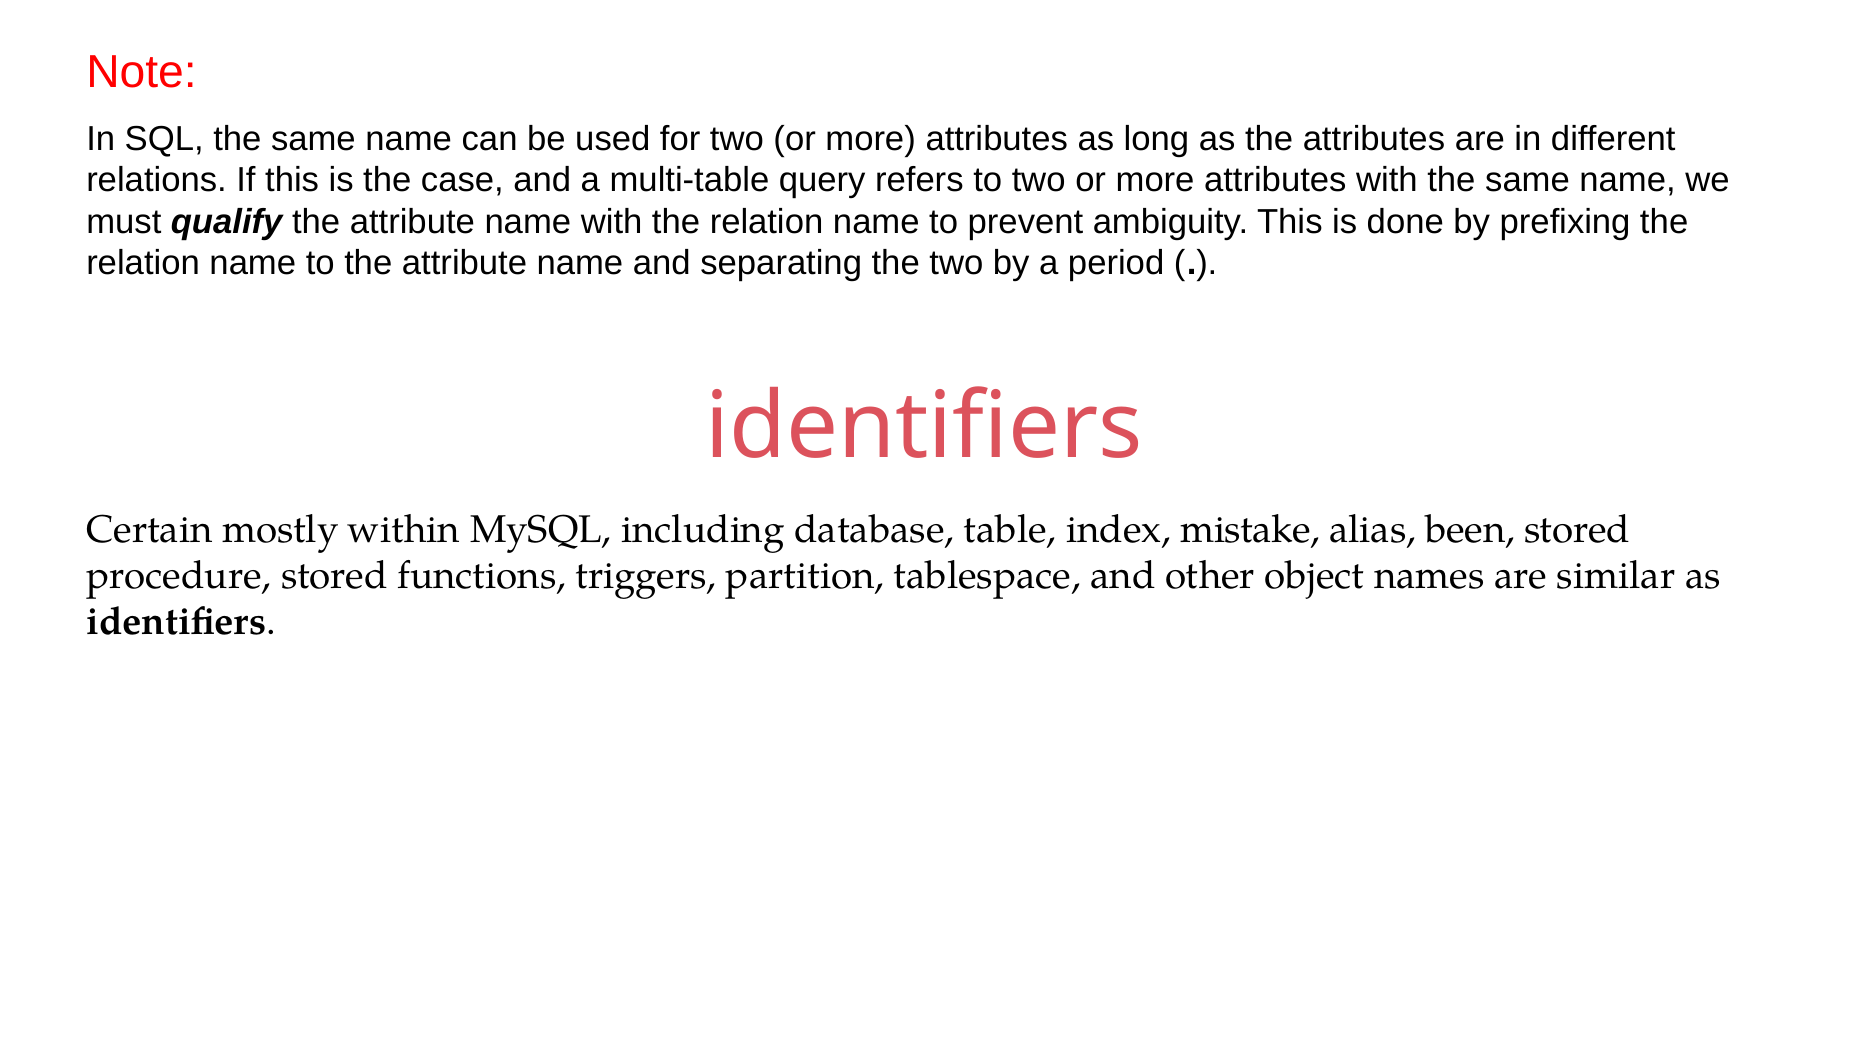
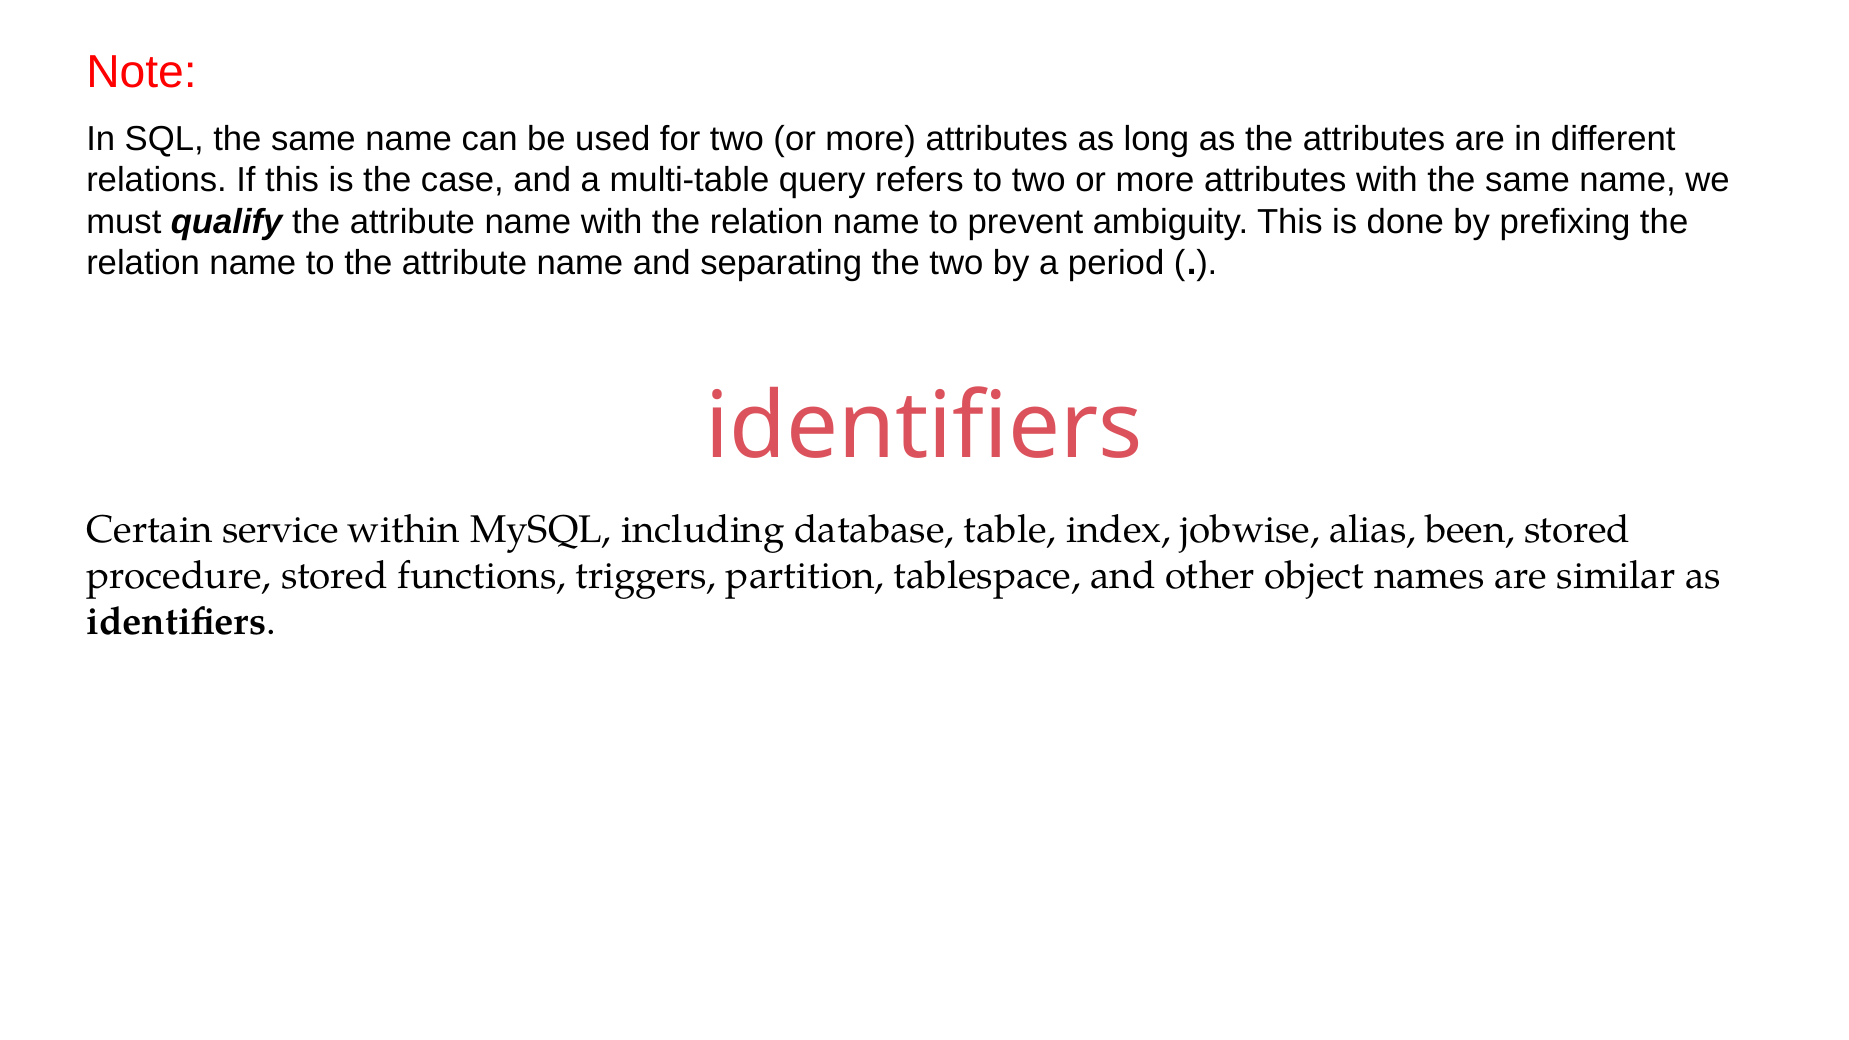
mostly: mostly -> service (281, 530)
mistake: mistake -> jobwise (1250, 530)
